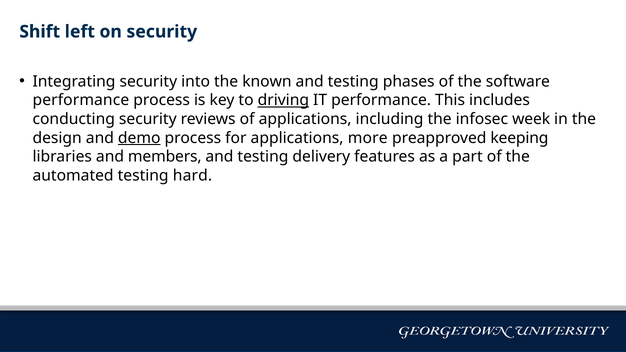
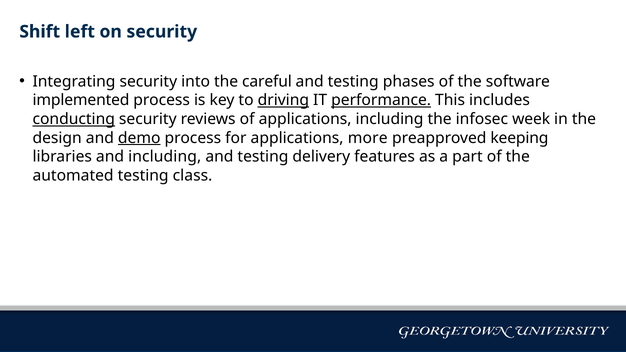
known: known -> careful (267, 82)
performance: performance -> implemented (81, 100)
performance underline: none -> present (381, 100)
conducting underline: none -> present (74, 119)
and members: members -> including (165, 157)
hard: hard -> class (193, 175)
